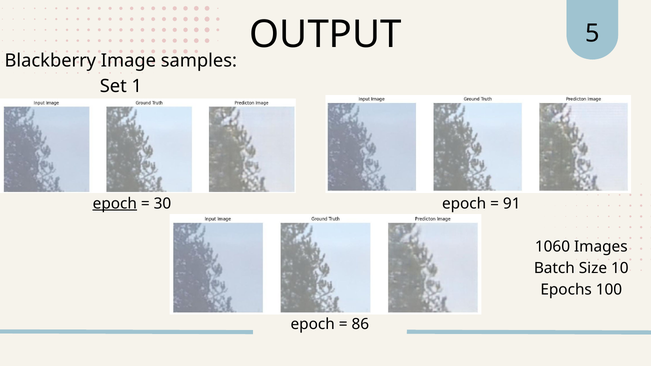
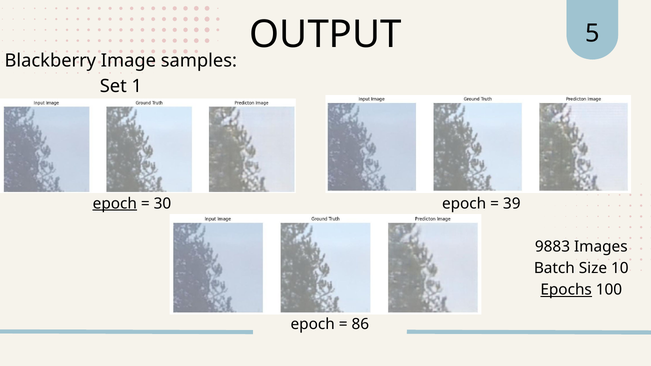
91: 91 -> 39 (512, 204)
1060: 1060 -> 9883 (552, 247)
Epochs underline: none -> present (566, 290)
